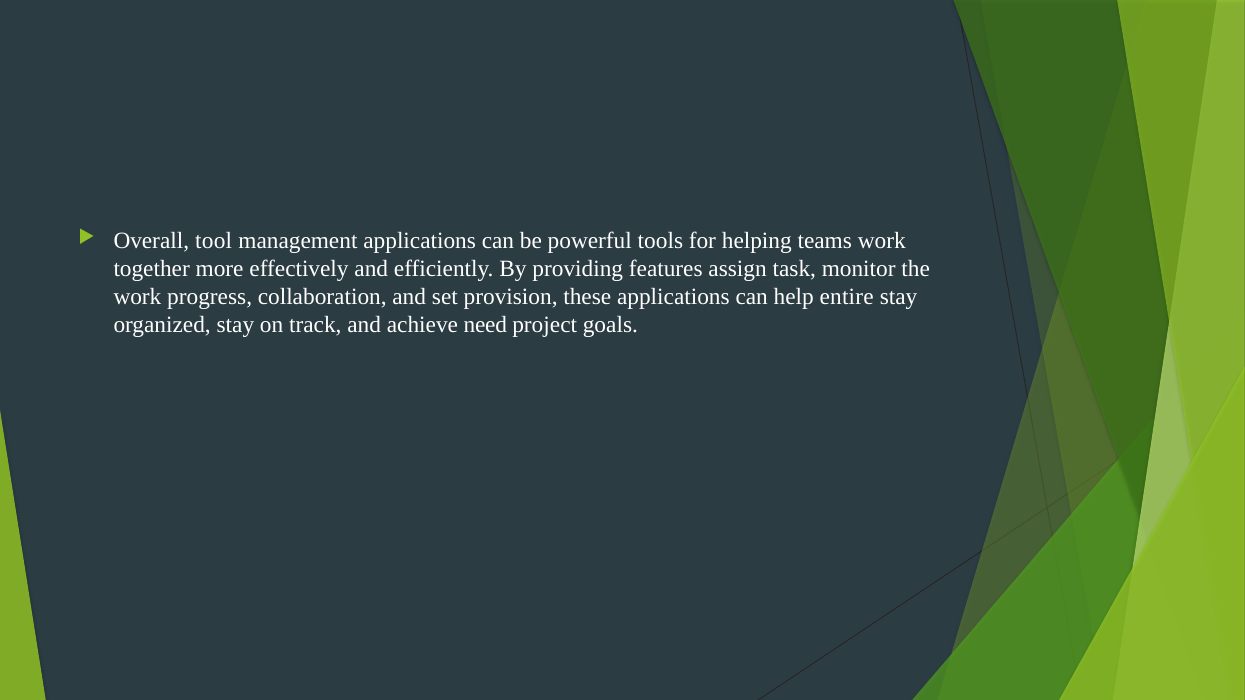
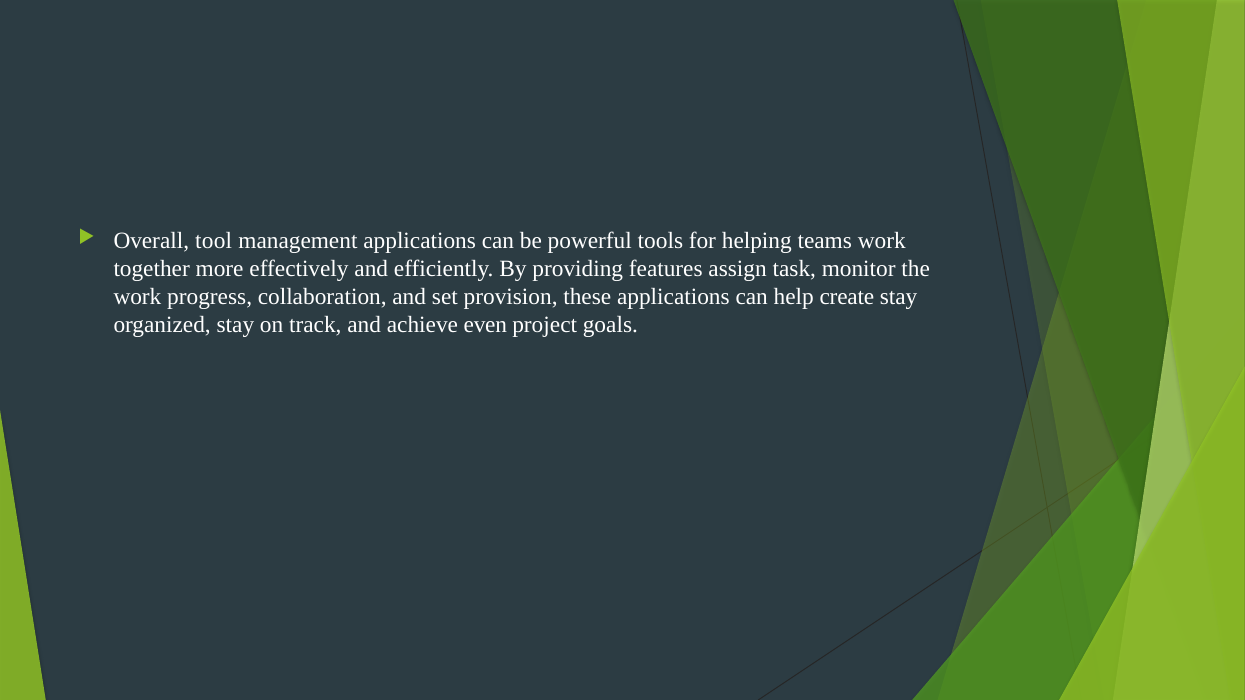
entire: entire -> create (847, 297)
need: need -> even (485, 325)
